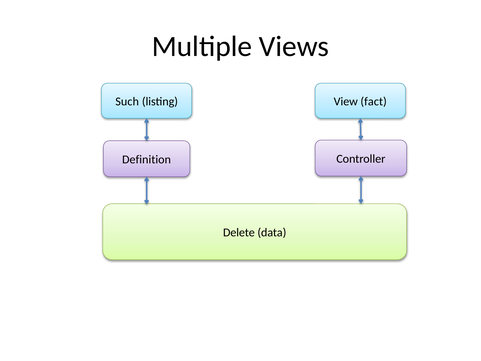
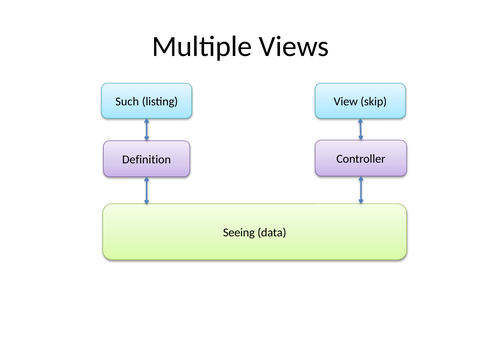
fact: fact -> skip (374, 102)
Delete: Delete -> Seeing (239, 232)
